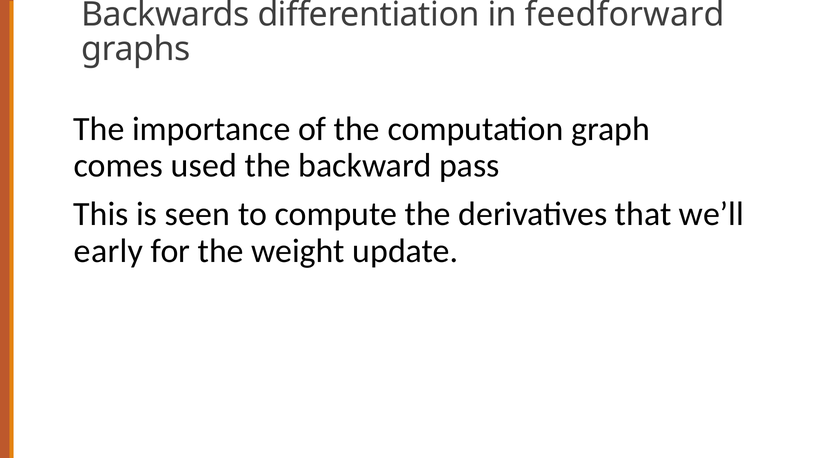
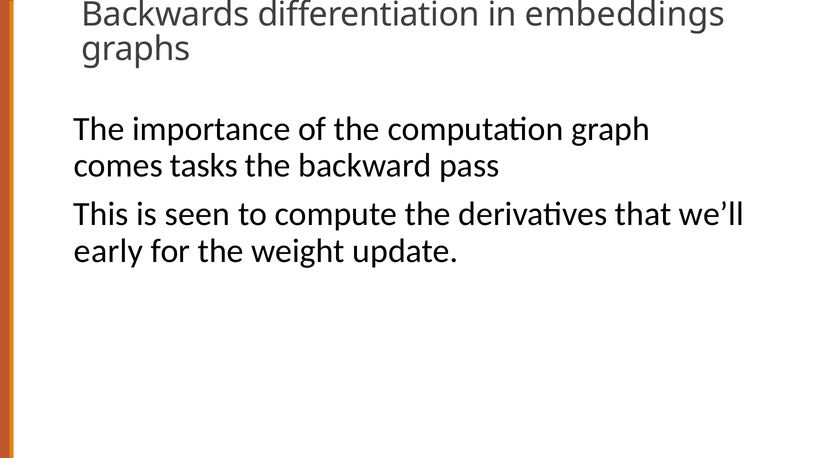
feedforward: feedforward -> embeddings (625, 14)
used: used -> tasks (204, 166)
